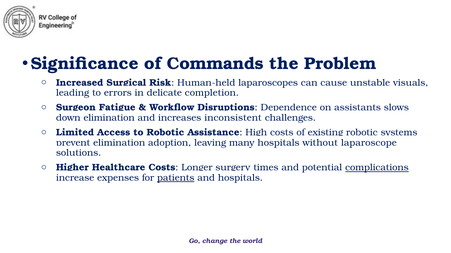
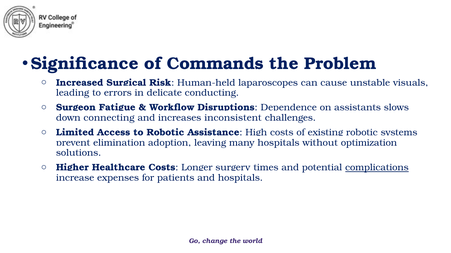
completion: completion -> conducting (212, 93)
down elimination: elimination -> connecting (109, 118)
laparoscope: laparoscope -> optimization (369, 143)
patients underline: present -> none (176, 178)
